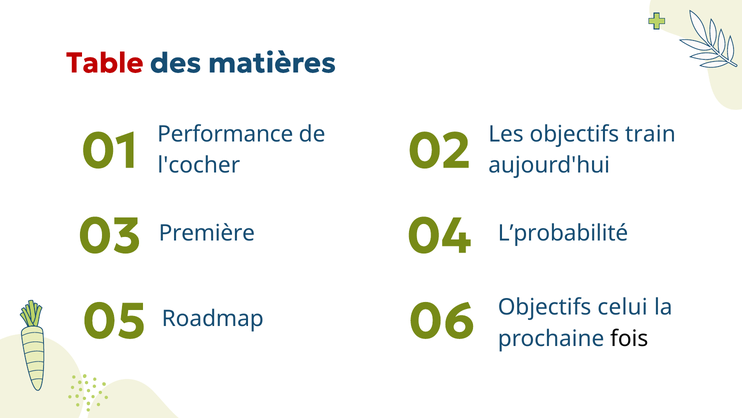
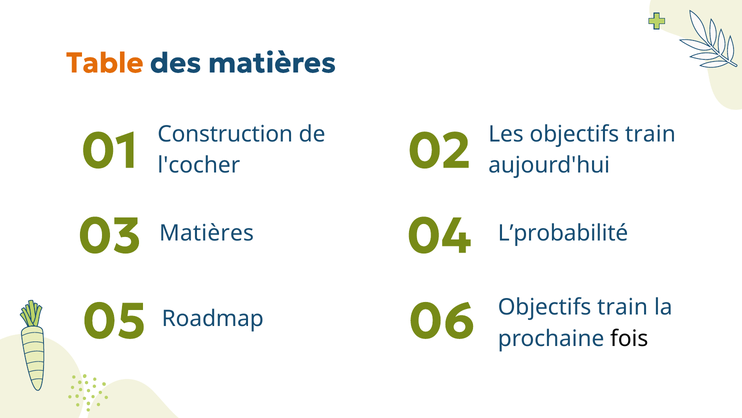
Table colour: red -> orange (105, 63)
Performance: Performance -> Construction (225, 134)
03 Première: Première -> Matières (207, 233)
06 Objectifs celui: celui -> train (623, 307)
